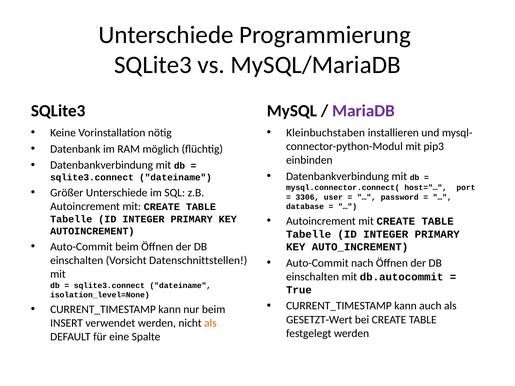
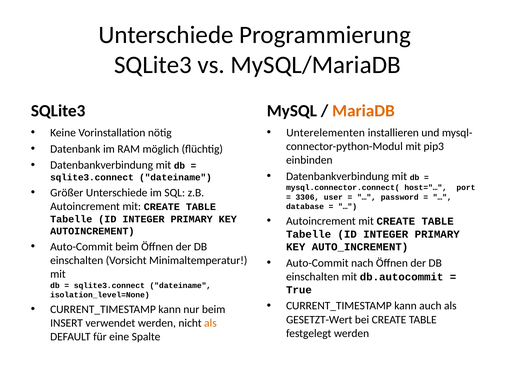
MariaDB colour: purple -> orange (363, 111)
Kleinbuchstaben: Kleinbuchstaben -> Unterelementen (326, 133)
Datenschnittstellen: Datenschnittstellen -> Minimaltemperatur (198, 261)
